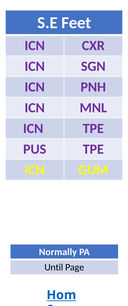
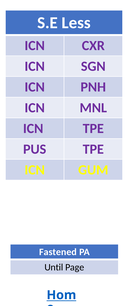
Feet: Feet -> Less (76, 23)
Normally: Normally -> Fastened (58, 252)
